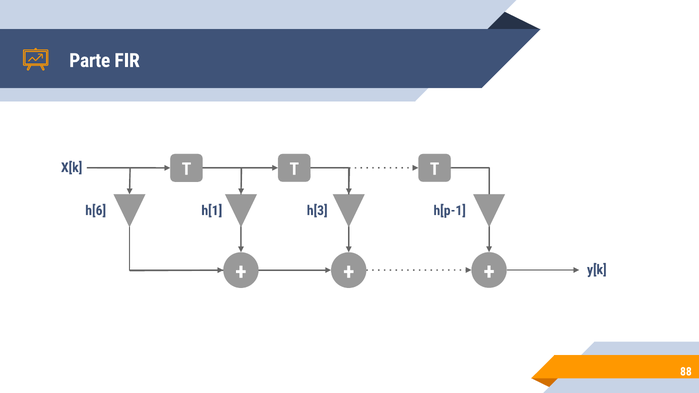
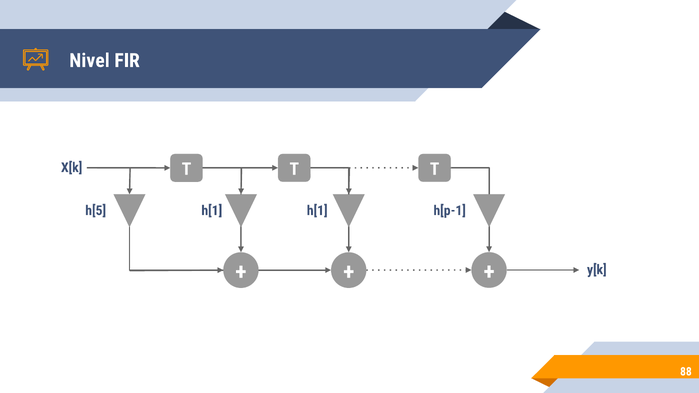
Parte: Parte -> Nivel (90, 61)
h[6: h[6 -> h[5 (96, 211)
h[1 h[3: h[3 -> h[1 (317, 211)
